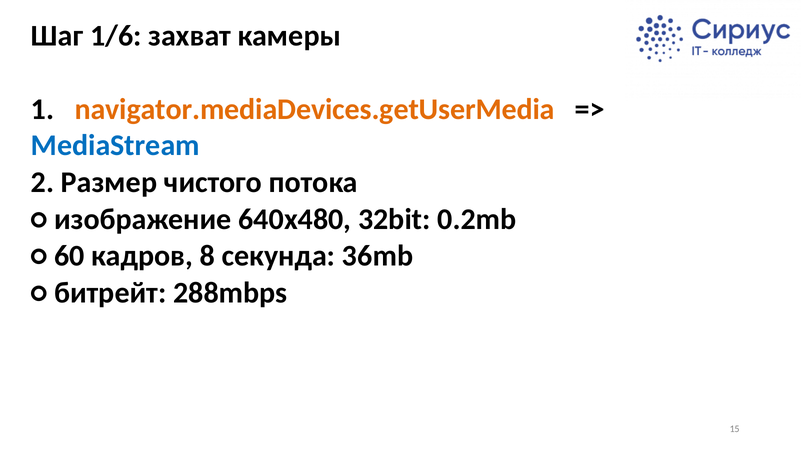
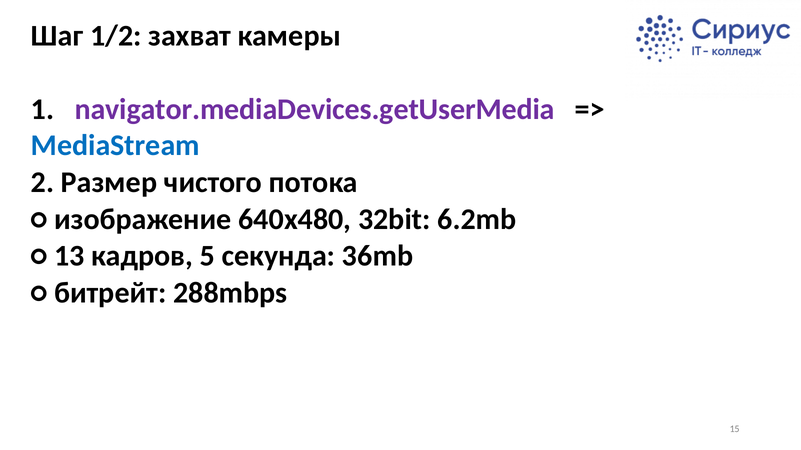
1/6: 1/6 -> 1/2 (116, 36)
navigator.mediaDevices.getUserMedia colour: orange -> purple (315, 110)
0.2mb: 0.2mb -> 6.2mb (477, 220)
60: 60 -> 13 (69, 256)
8: 8 -> 5 (207, 256)
